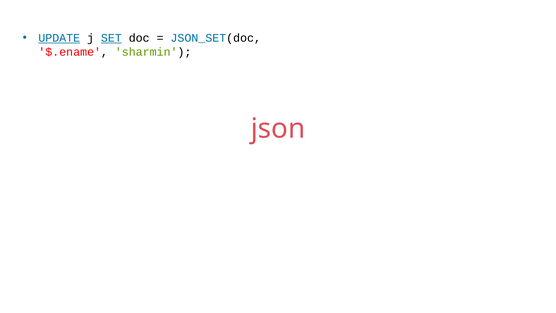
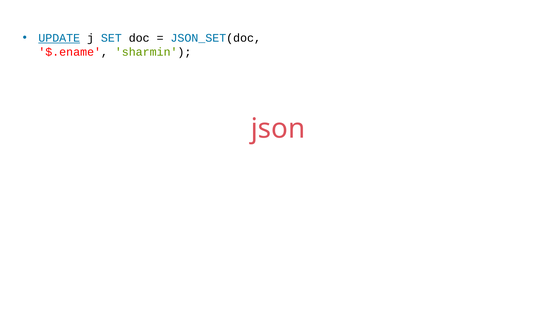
SET underline: present -> none (111, 38)
